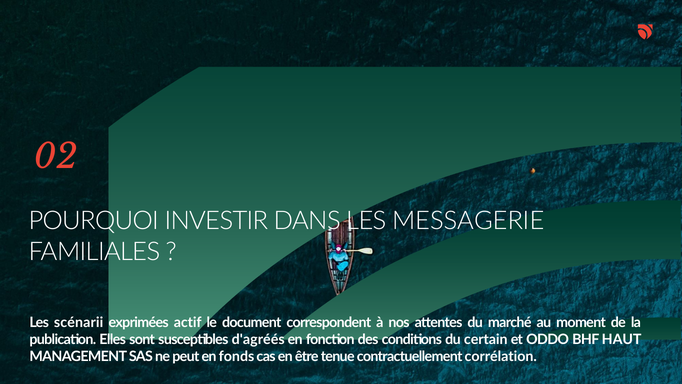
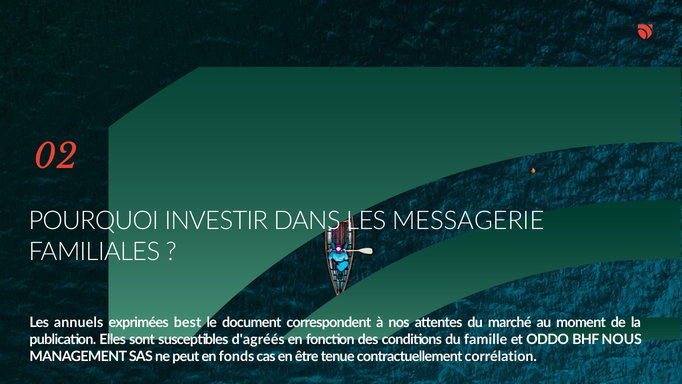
scénarii: scénarii -> annuels (79, 322)
actif: actif -> best (188, 322)
certain: certain -> famille (486, 339)
HAUT: HAUT -> NOUS (622, 339)
